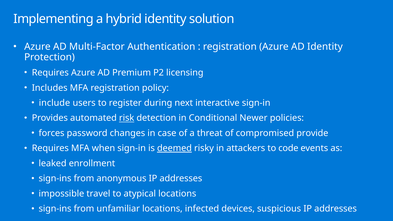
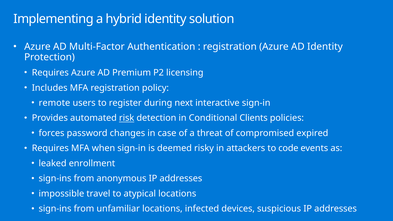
include: include -> remote (54, 103)
Newer: Newer -> Clients (254, 118)
provide: provide -> expired (312, 133)
deemed underline: present -> none (174, 148)
